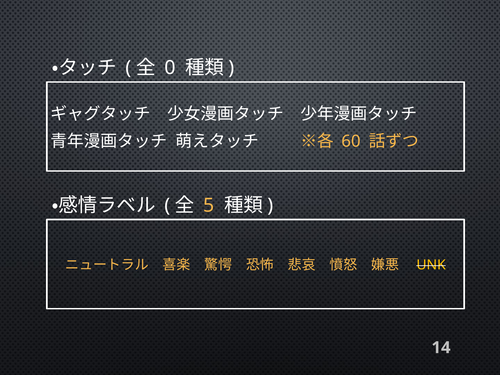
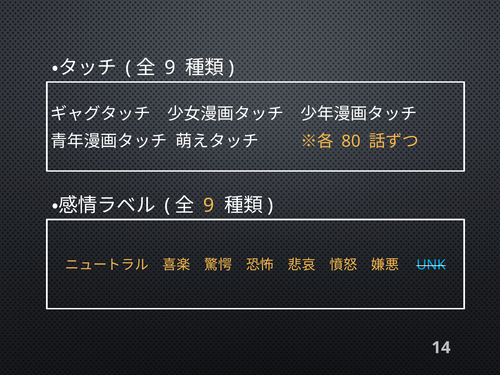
0: 0 -> 9 (170, 68)
60: 60 -> 80 (351, 141)
5: 5 -> 9 (209, 205)
UNK colour: yellow -> light blue (431, 265)
